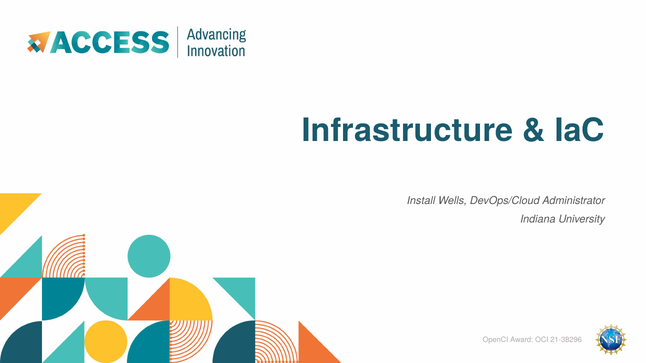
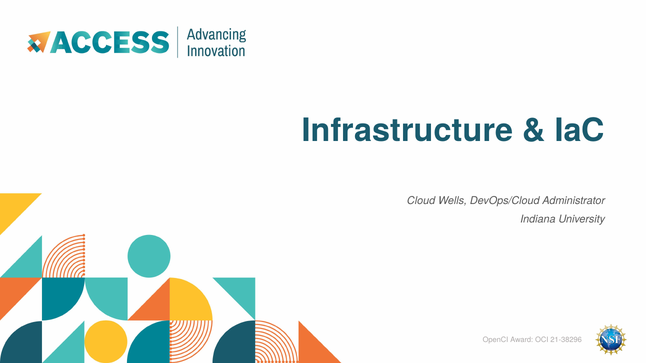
Install: Install -> Cloud (421, 201)
